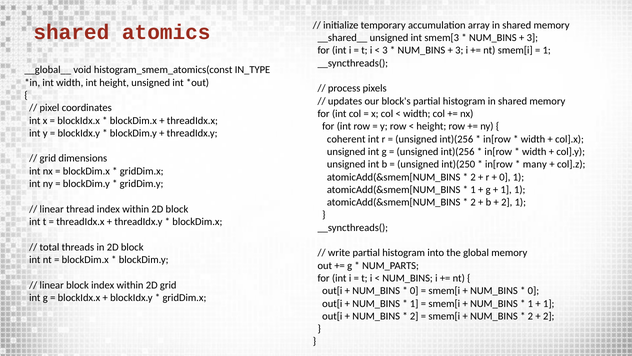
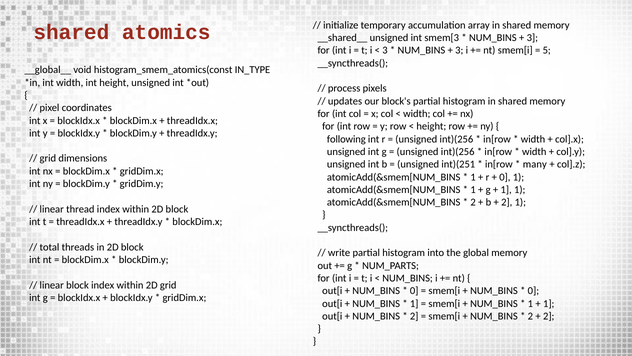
1: 1 -> 5 (547, 50)
coherent: coherent -> following (346, 139)
int)(250: int)(250 -> int)(251 (458, 164)
2: 2 -> 1 (473, 177)
